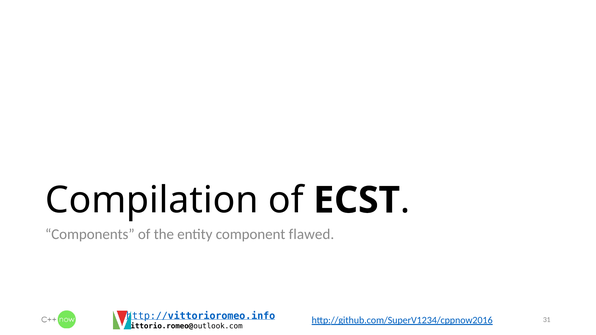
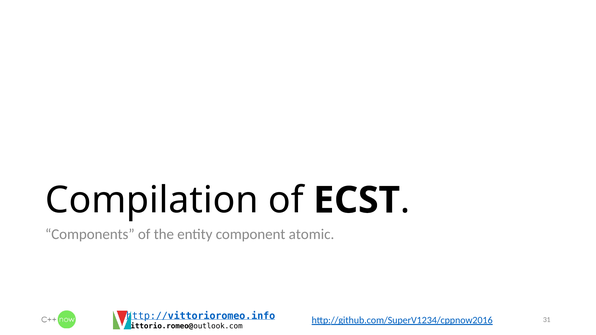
flawed: flawed -> atomic (312, 235)
